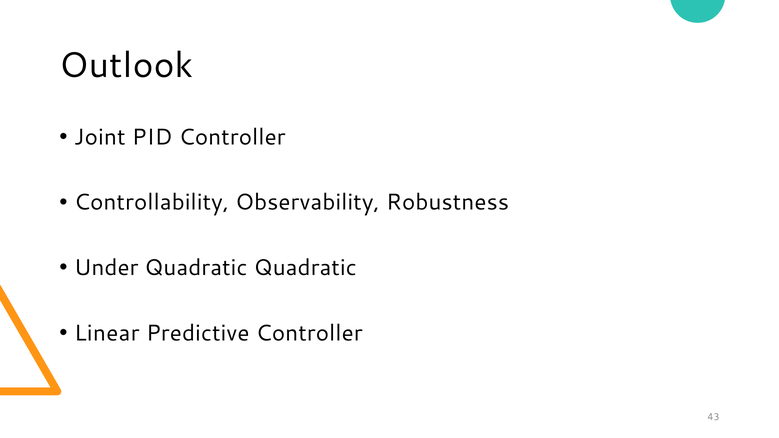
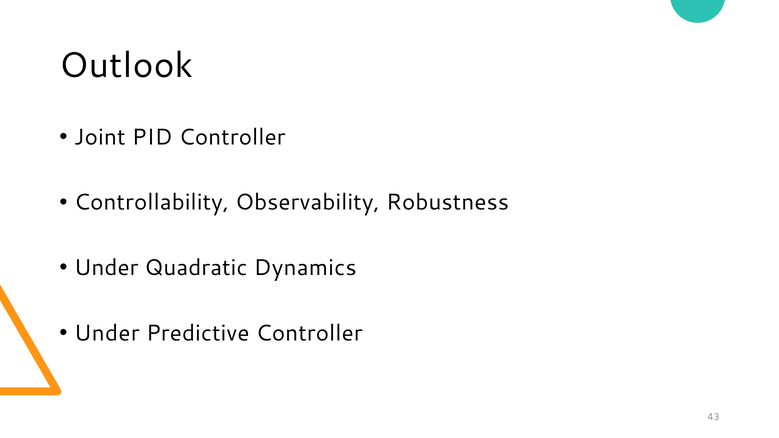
Quadratic Quadratic: Quadratic -> Dynamics (305, 268)
Linear: Linear -> Under (107, 333)
